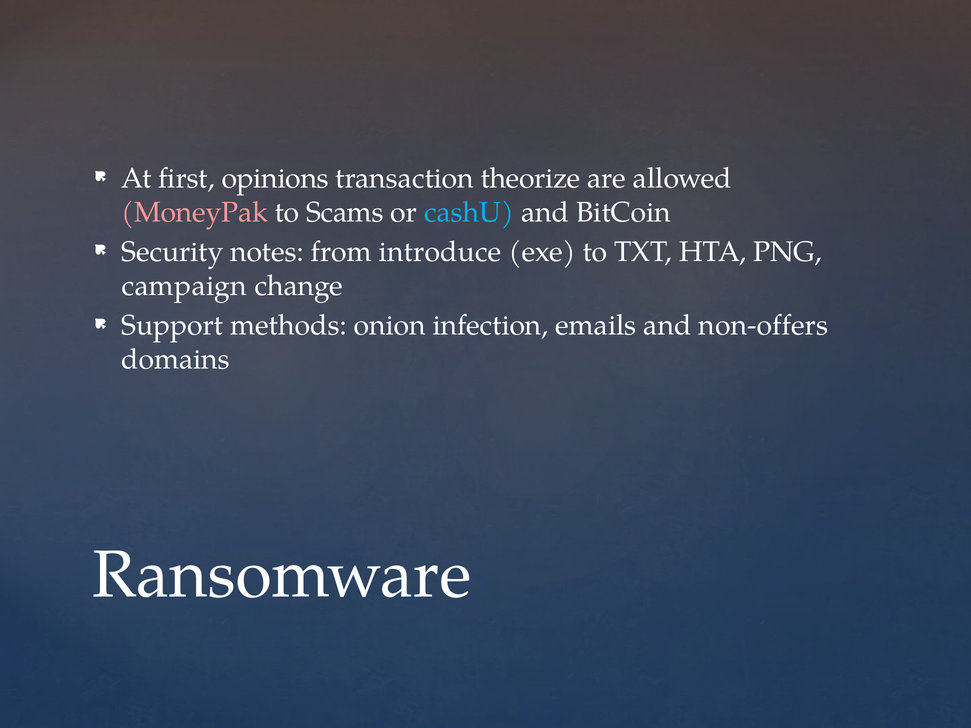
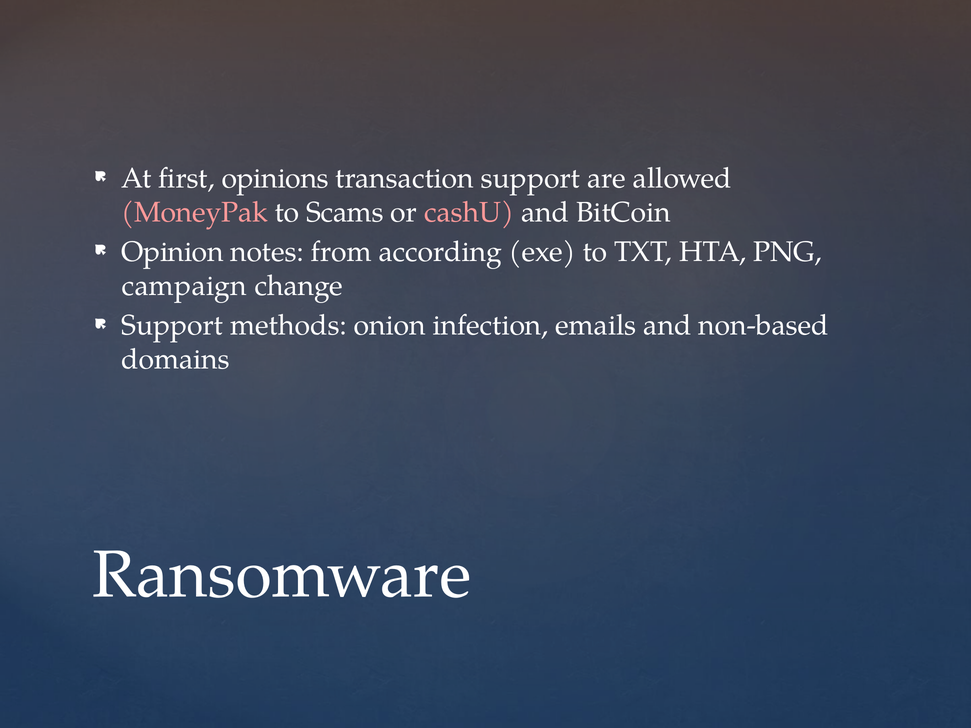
transaction theorize: theorize -> support (530, 178)
cashU colour: light blue -> pink (469, 212)
Security: Security -> Opinion (173, 252)
introduce: introduce -> according (440, 252)
non-offers: non-offers -> non-based (763, 326)
